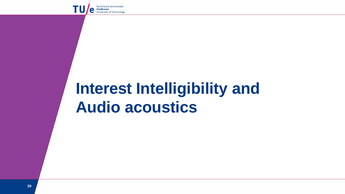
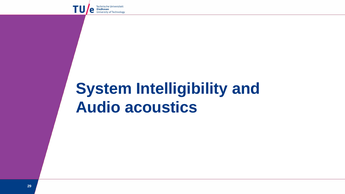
Interest: Interest -> System (104, 89)
